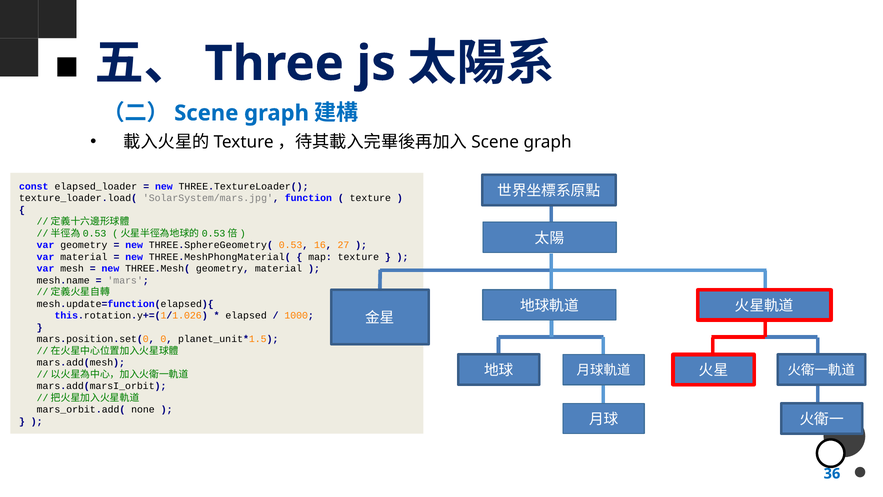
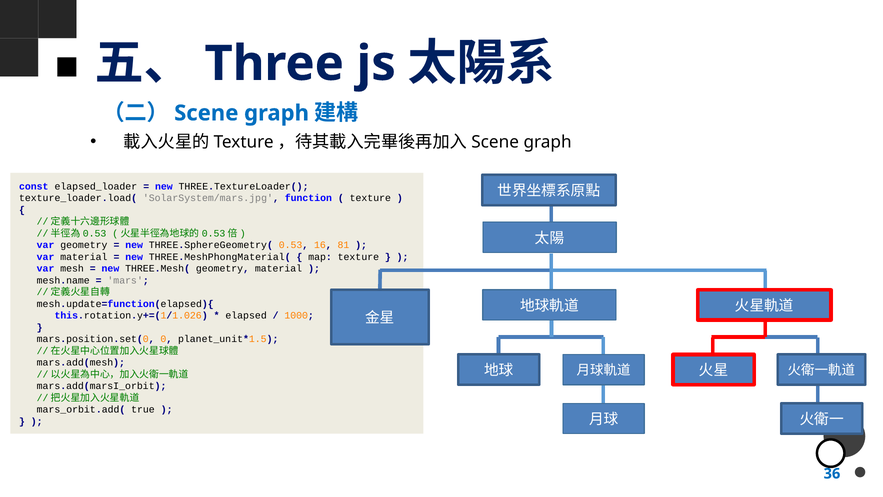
27: 27 -> 81 (343, 245)
none: none -> true (143, 410)
